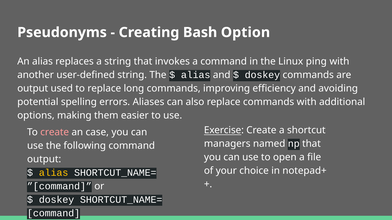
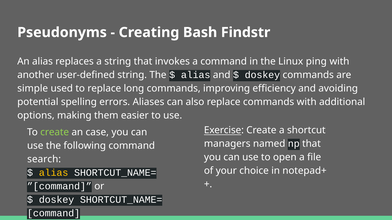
Option: Option -> Findstr (246, 32)
output: output -> simple (33, 89)
create colour: pink -> light green (55, 132)
output: output -> search (44, 160)
